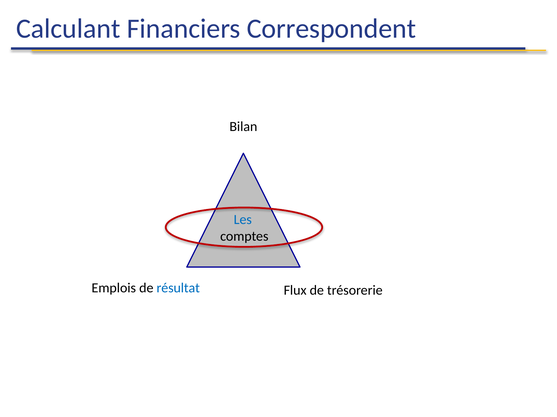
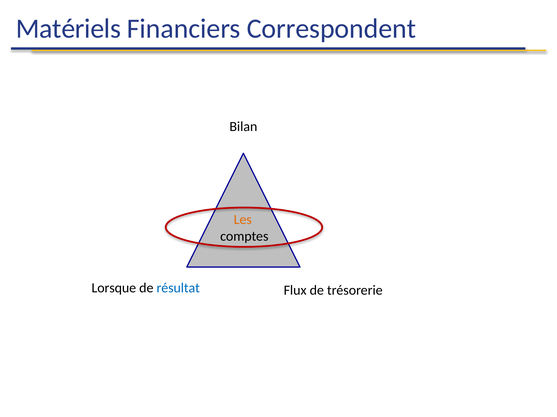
Calculant: Calculant -> Matériels (68, 29)
Les colour: blue -> orange (243, 220)
Emplois: Emplois -> Lorsque (114, 288)
